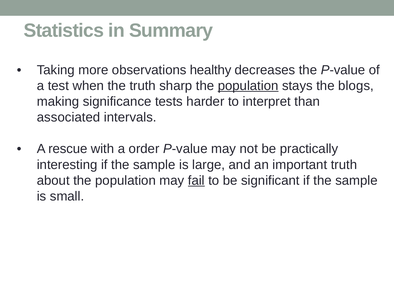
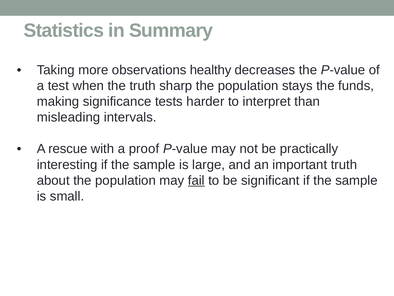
population underline: present -> none (248, 86)
blogs: blogs -> funds (356, 86)
associated: associated -> misleading (69, 117)
order: order -> proof (144, 149)
